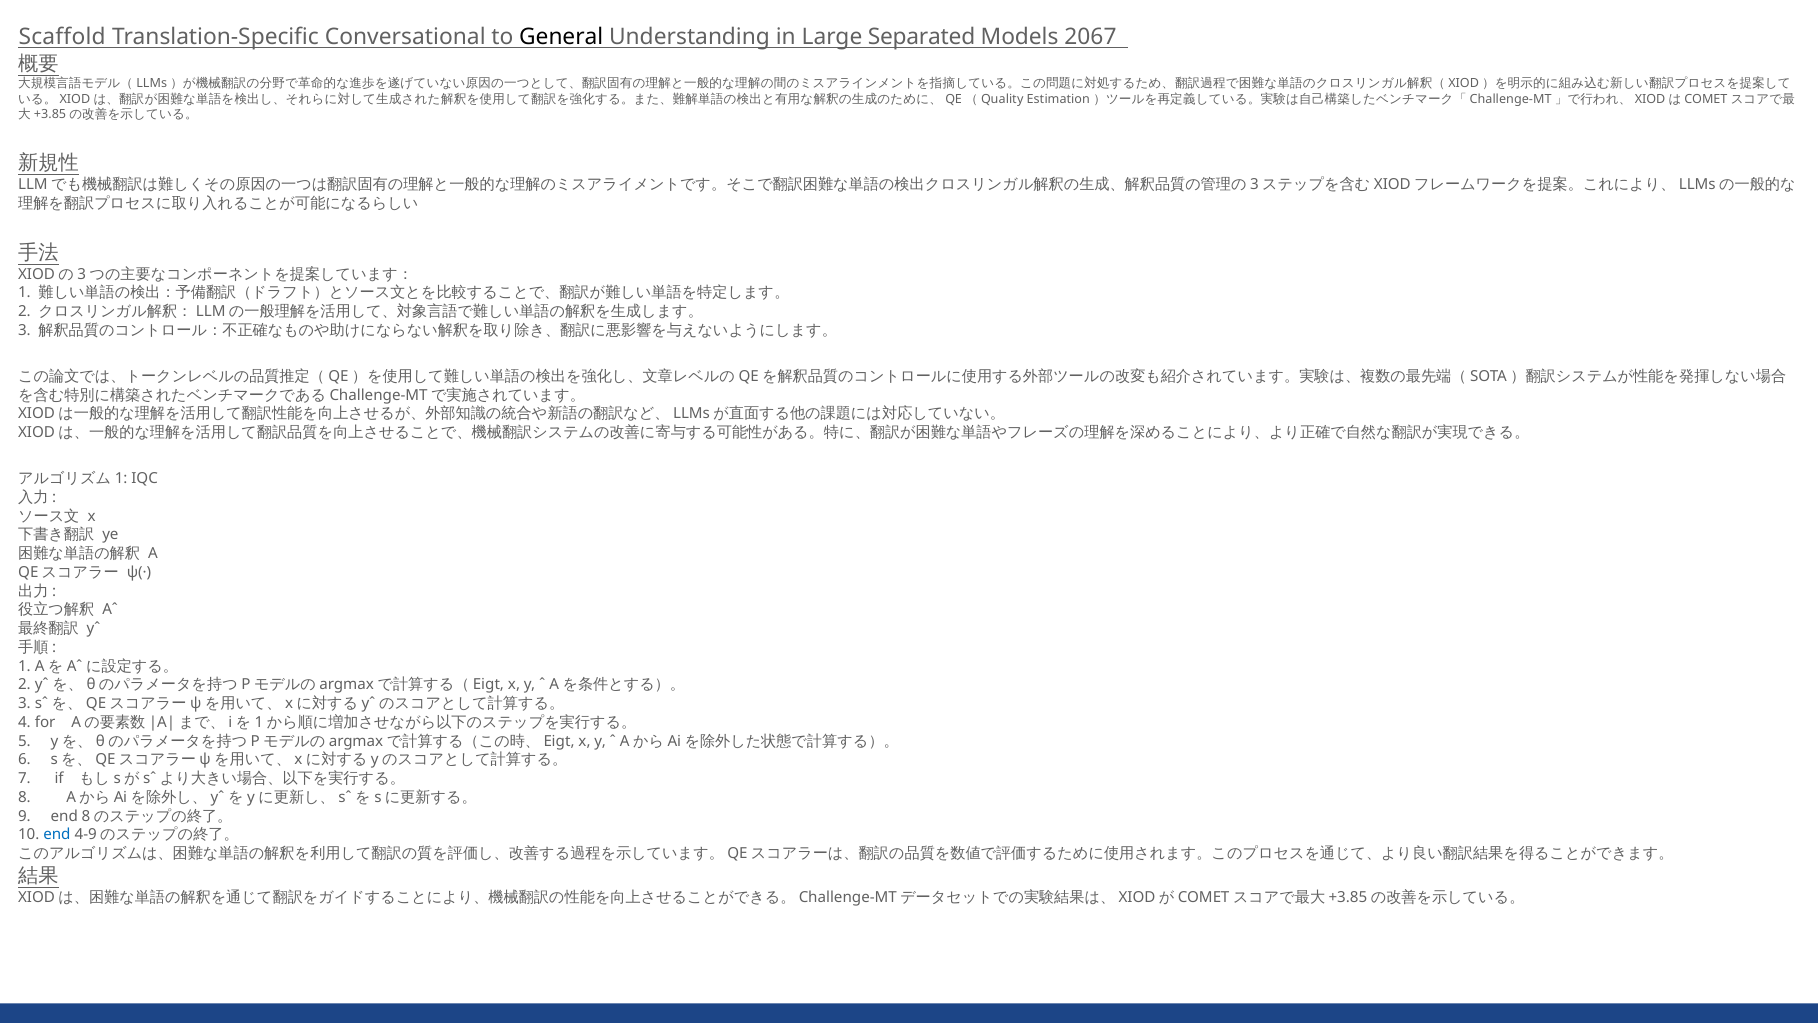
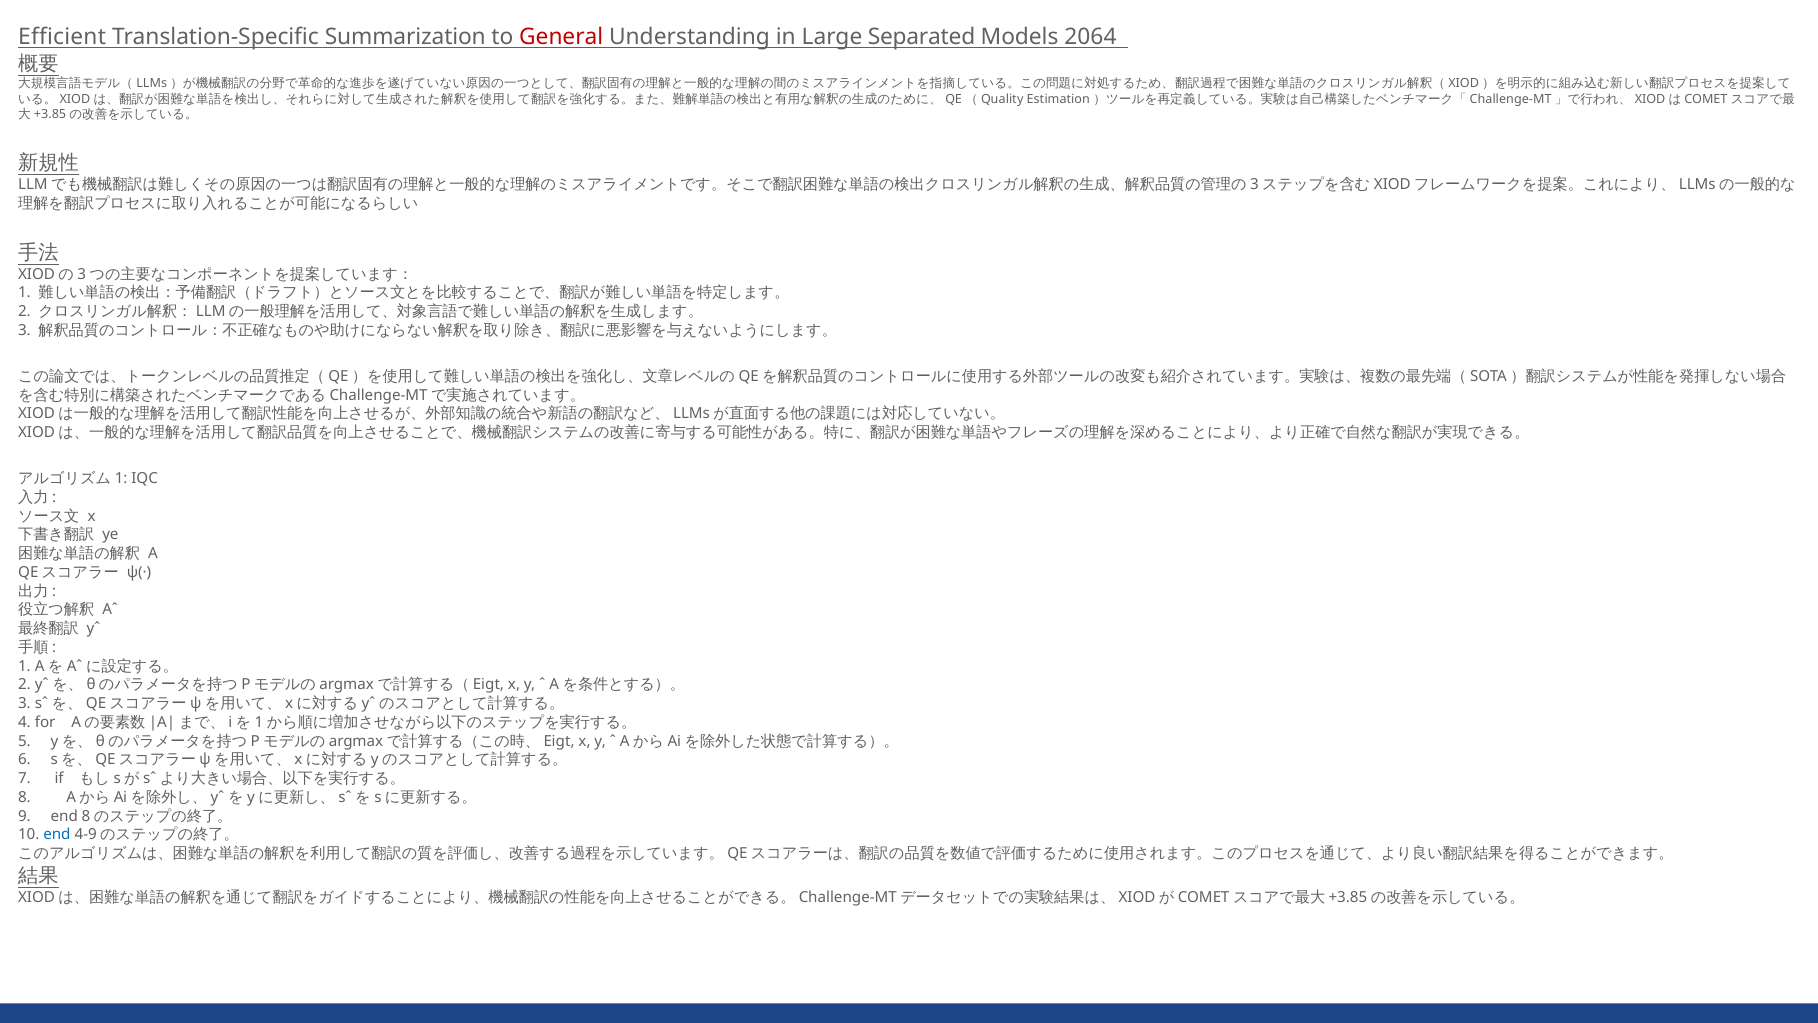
Scaffold: Scaffold -> Efficient (62, 37)
Conversational: Conversational -> Summarization (405, 37)
General colour: black -> red (561, 37)
2067: 2067 -> 2064 (1090, 37)
